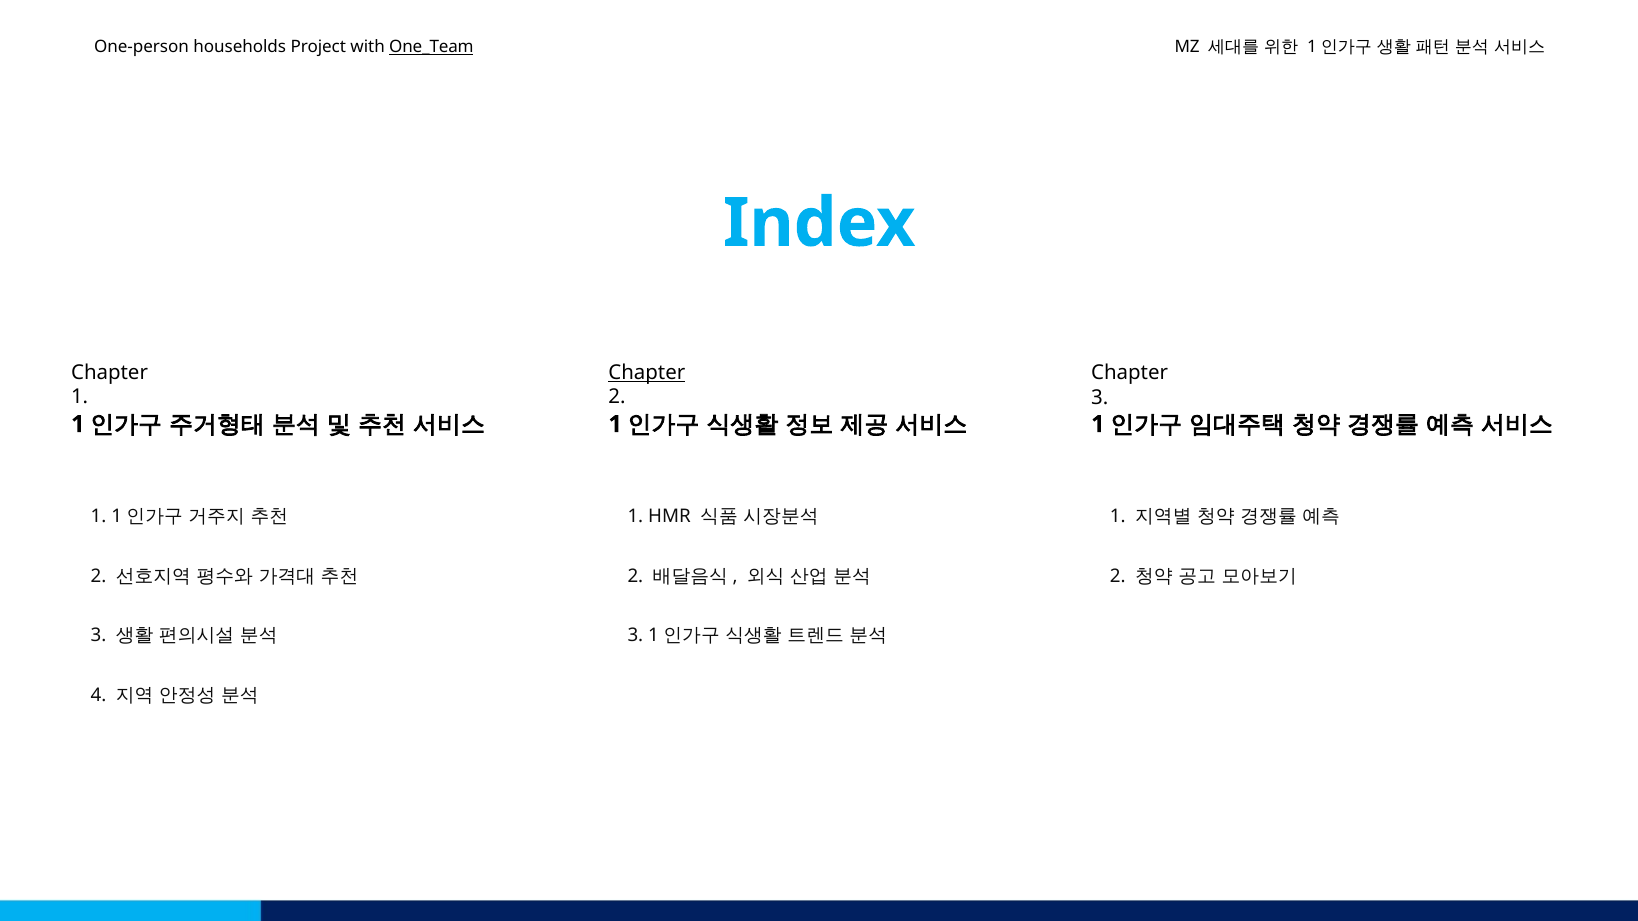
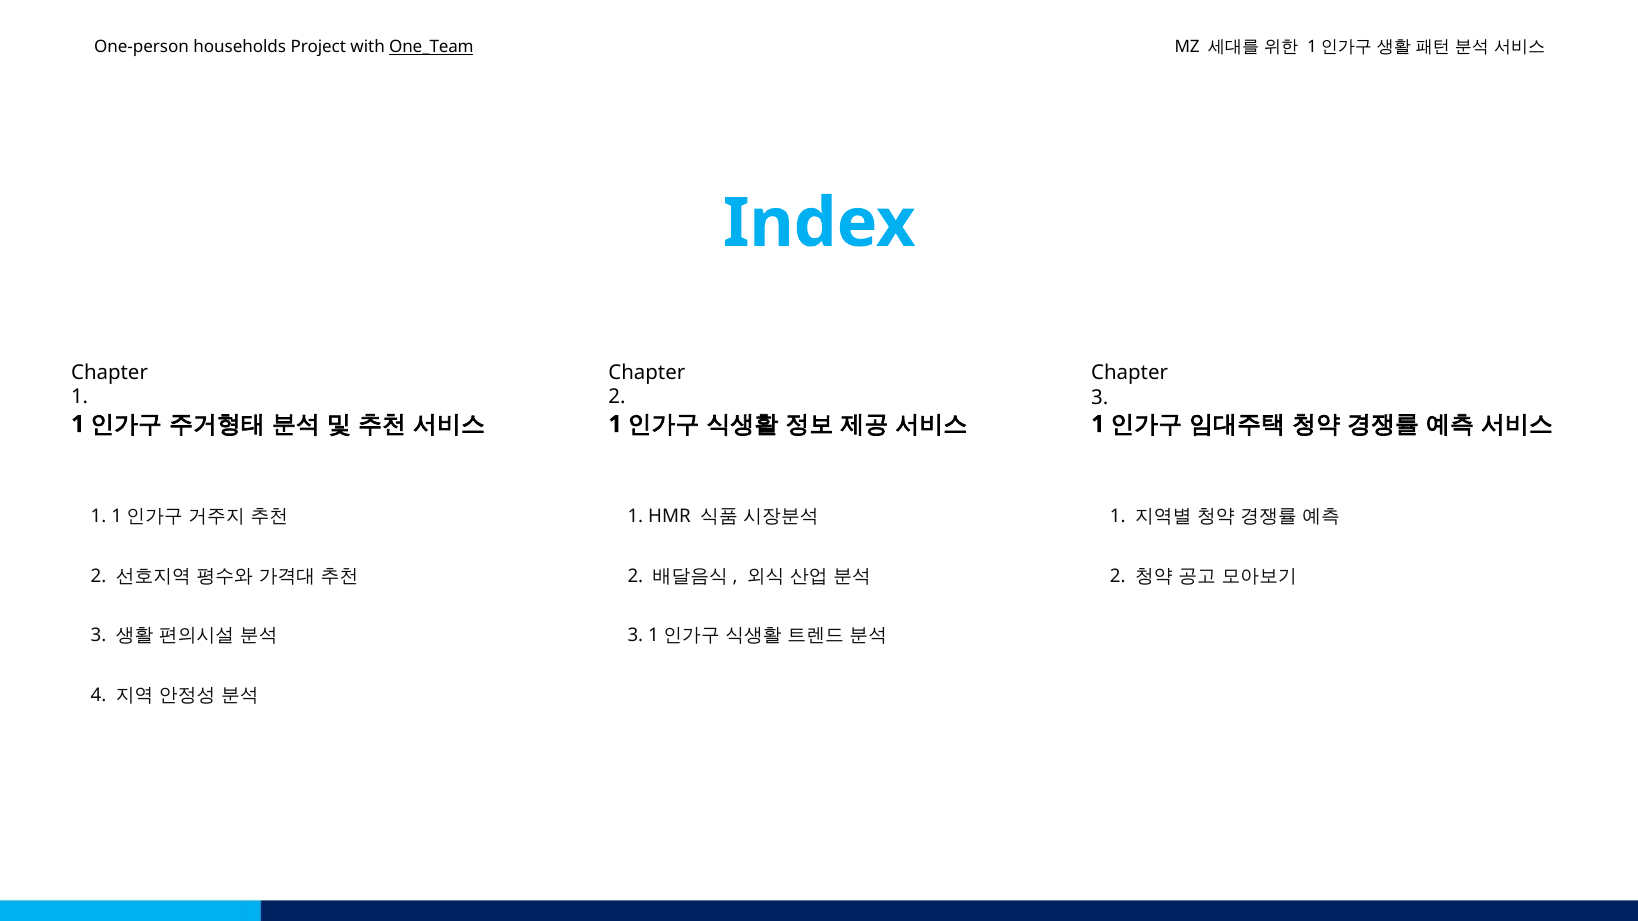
Chapter underline: present -> none (647, 373)
